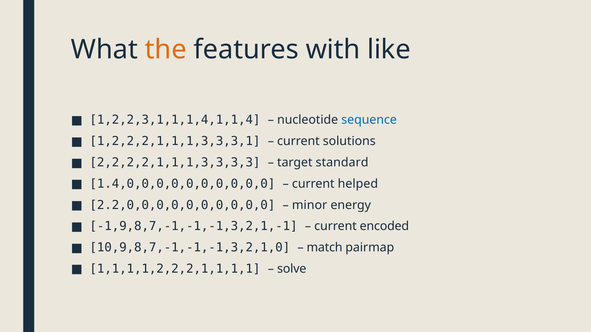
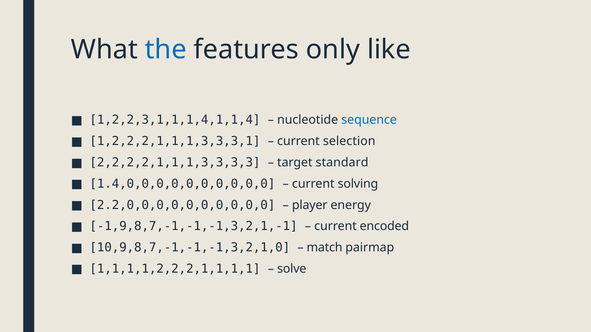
the colour: orange -> blue (166, 50)
with: with -> only (333, 50)
solutions: solutions -> selection (349, 141)
helped: helped -> solving (358, 184)
minor: minor -> player (310, 205)
